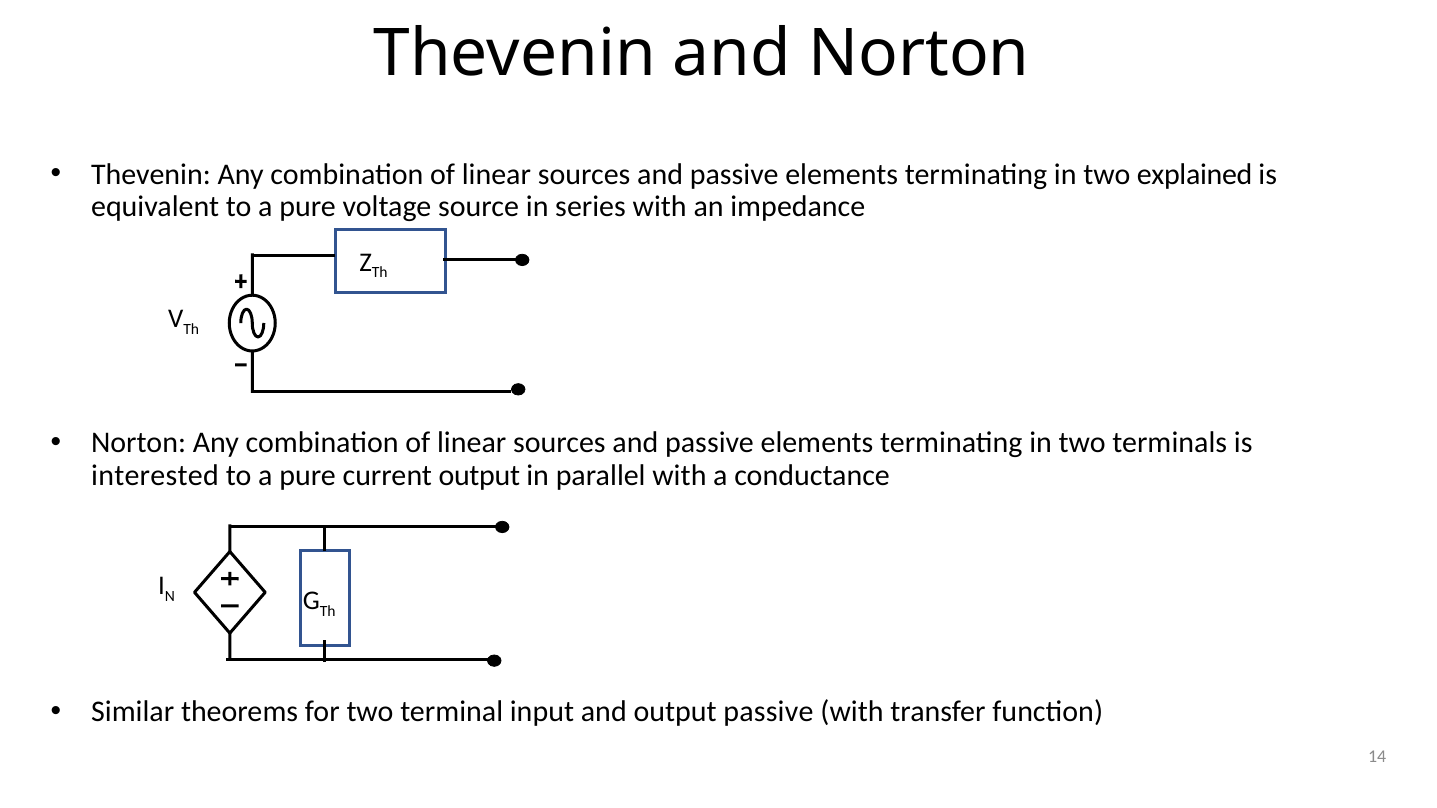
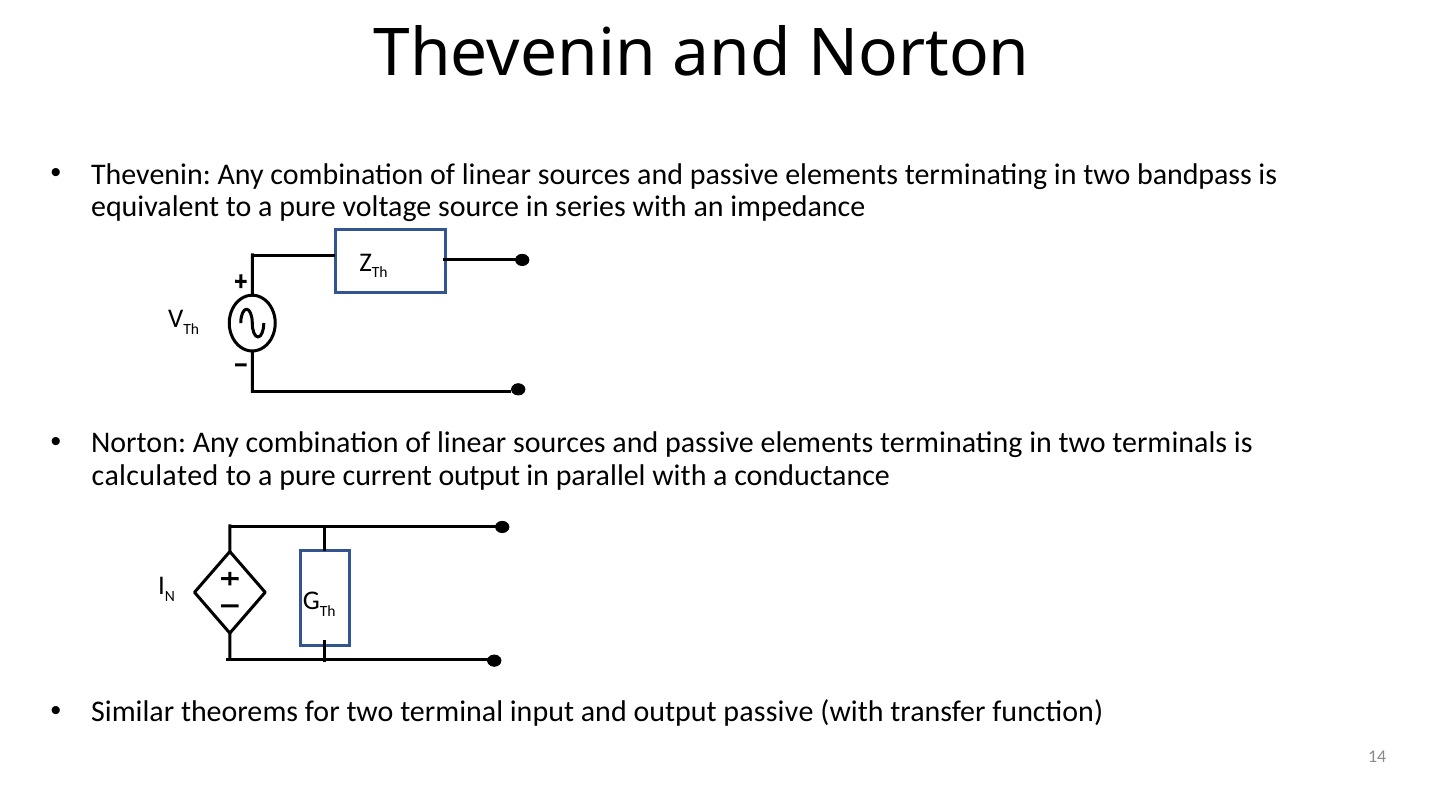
explained: explained -> bandpass (1194, 174)
interested: interested -> calculated (155, 475)
